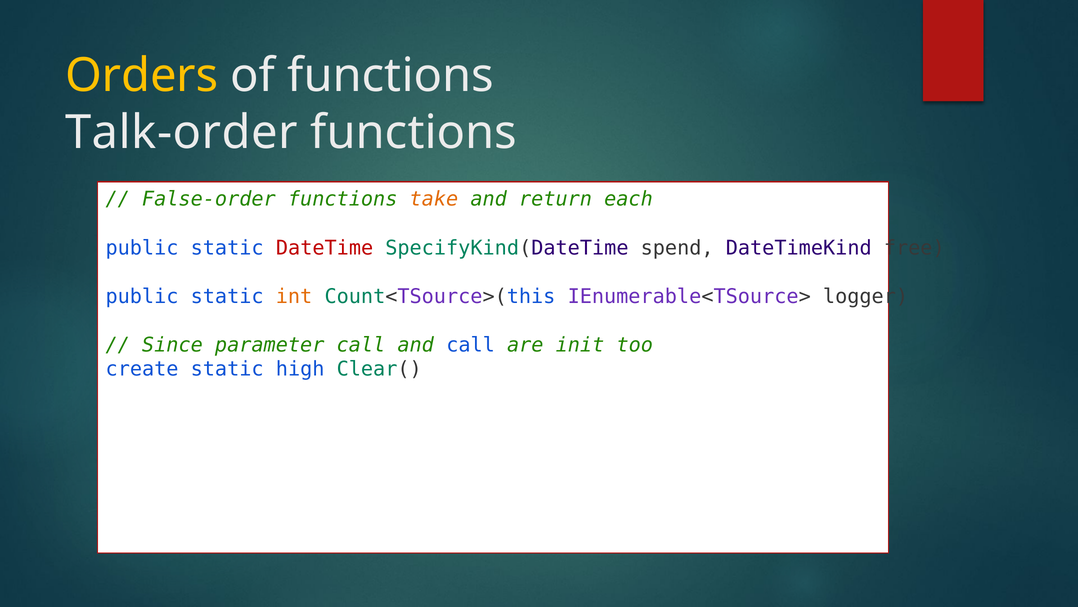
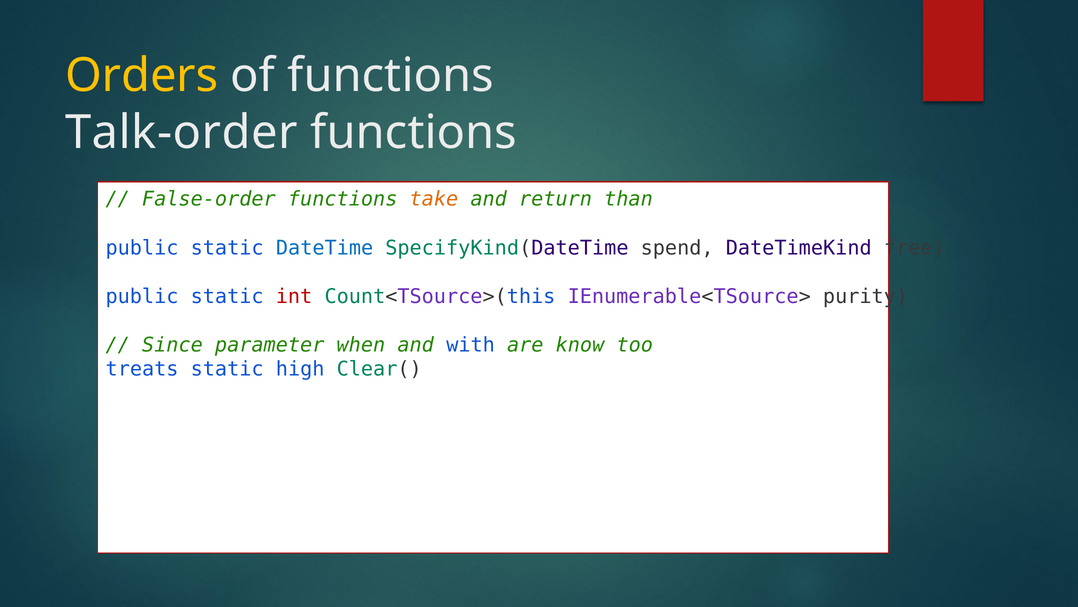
each: each -> than (628, 199)
DateTime colour: red -> blue (325, 248)
int colour: orange -> red (294, 296)
logger: logger -> purity (866, 296)
parameter call: call -> when (361, 345)
and call: call -> with (471, 345)
init: init -> know (580, 345)
create: create -> treats (142, 369)
